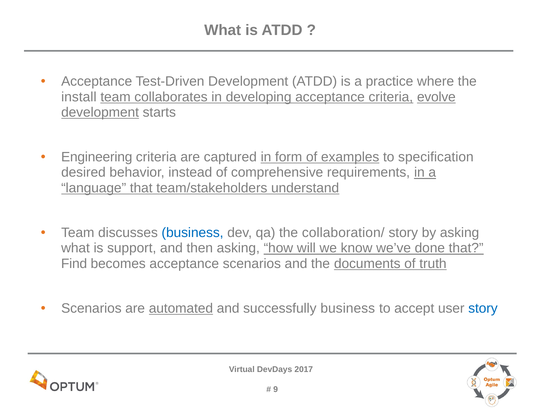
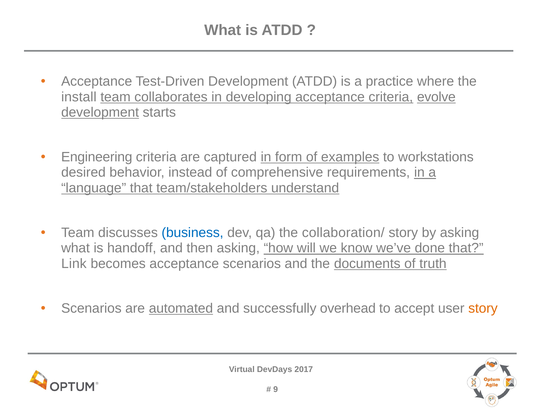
specification: specification -> workstations (436, 157)
support: support -> handoff (132, 248)
Find: Find -> Link (74, 264)
successfully business: business -> overhead (348, 308)
story colour: blue -> orange (483, 308)
